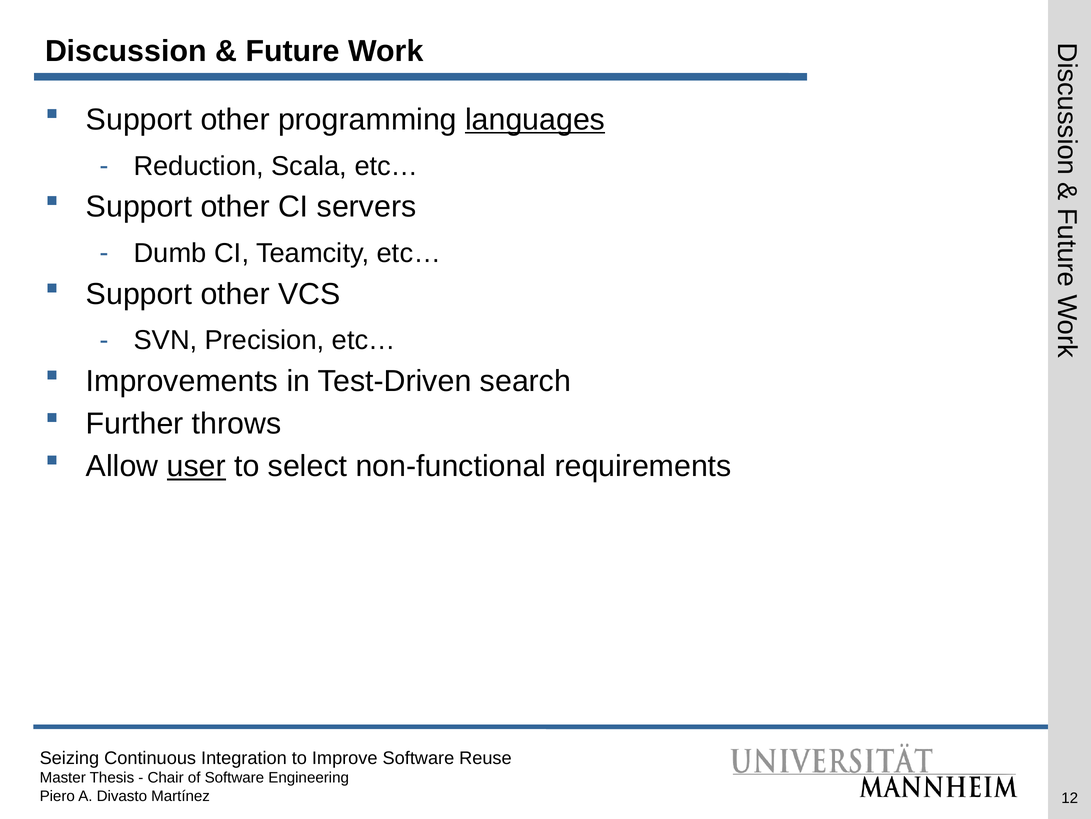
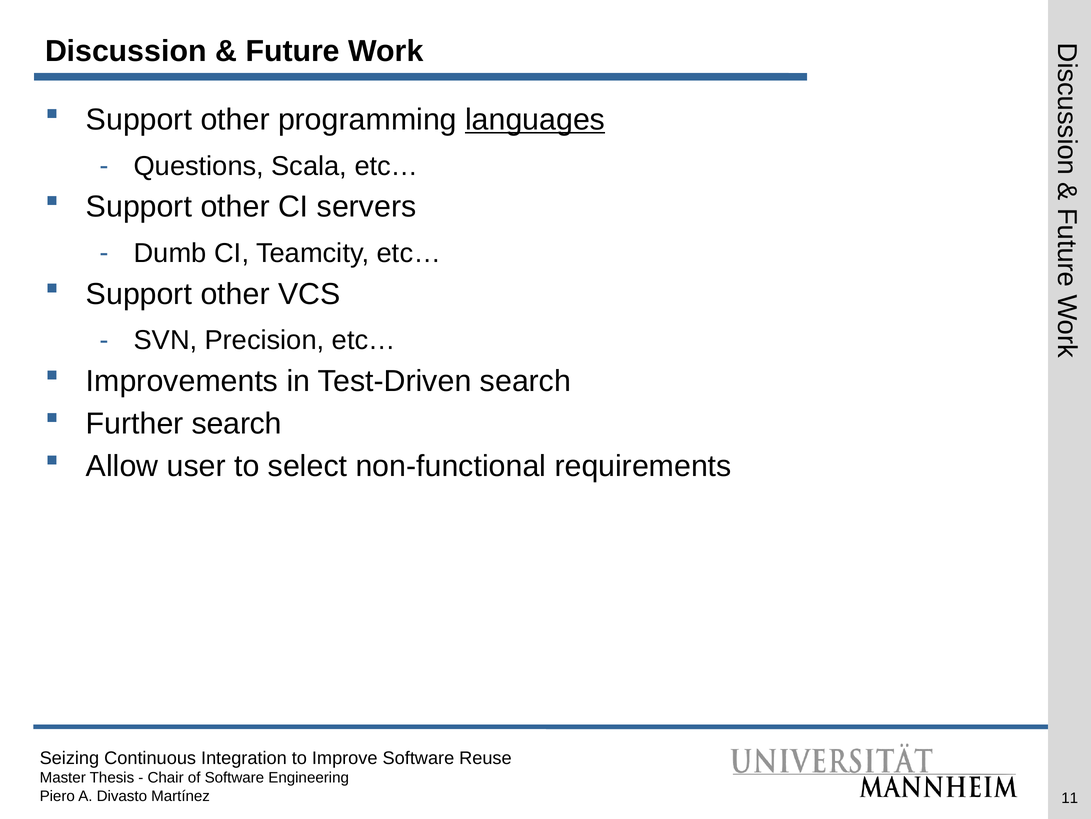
Reduction: Reduction -> Questions (199, 166)
Further throws: throws -> search (237, 423)
user underline: present -> none (196, 466)
12: 12 -> 11 (1070, 797)
